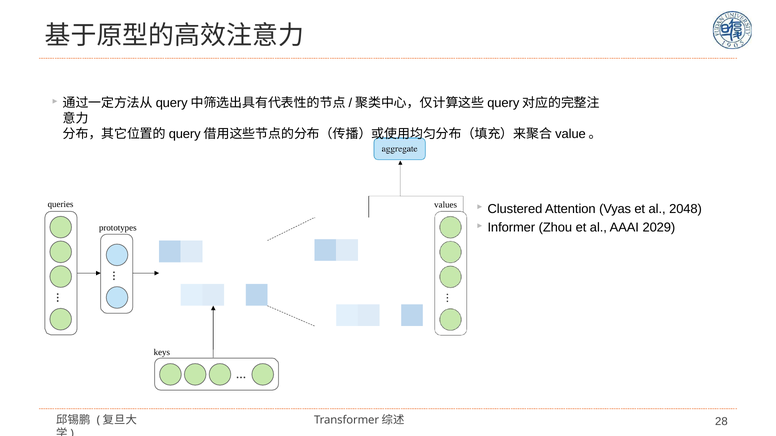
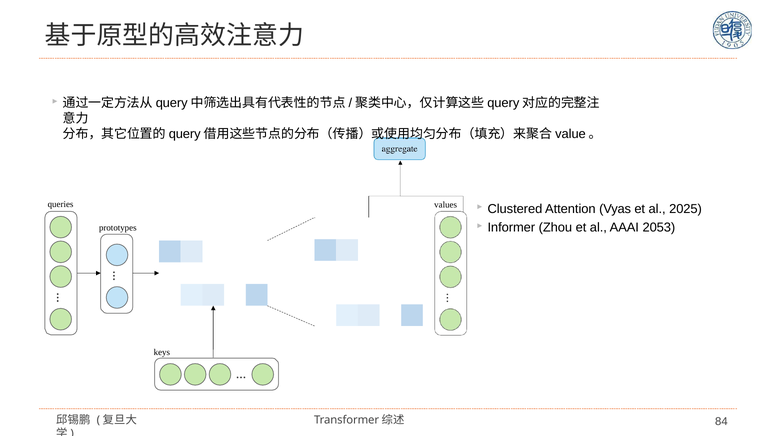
2048: 2048 -> 2025 (686, 209)
2029: 2029 -> 2053 (659, 228)
28: 28 -> 84 (721, 422)
